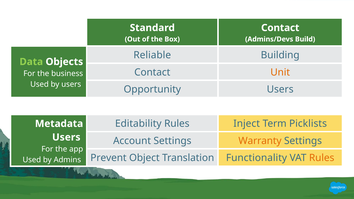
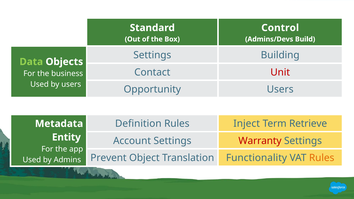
Contact: Contact -> Control (280, 28)
Reliable: Reliable -> Settings (152, 55)
Unit colour: orange -> red (280, 72)
Editability: Editability -> Definition (138, 124)
Picklists: Picklists -> Retrieve (308, 124)
Users: Users -> Entity (66, 137)
Warranty colour: orange -> red (260, 141)
